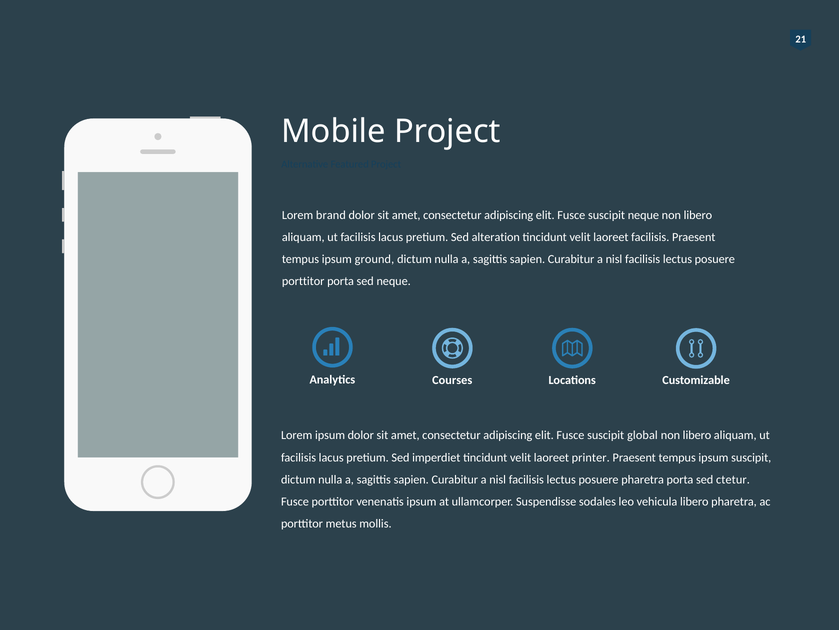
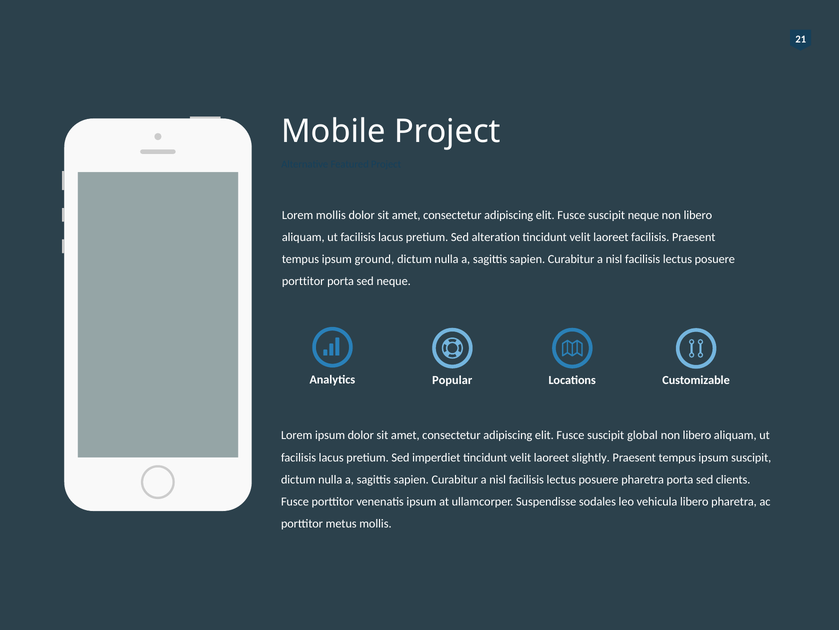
Lorem brand: brand -> mollis (331, 215)
Courses: Courses -> Popular (452, 380)
printer: printer -> slightly (591, 457)
ctetur: ctetur -> clients (733, 479)
